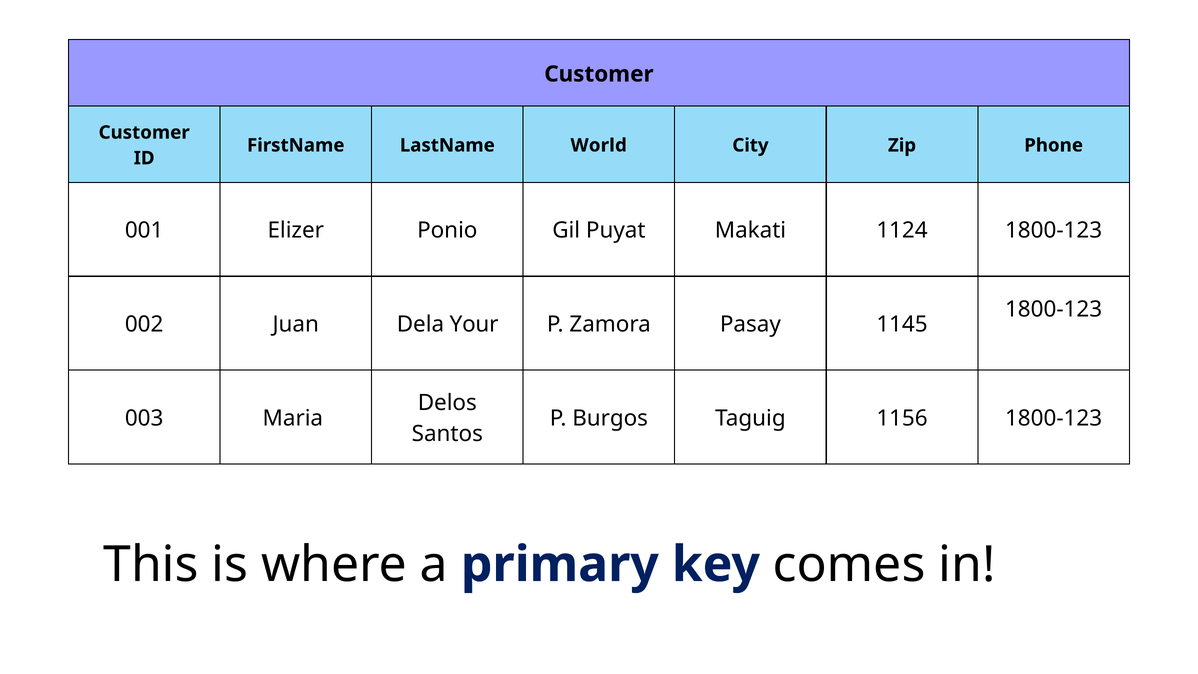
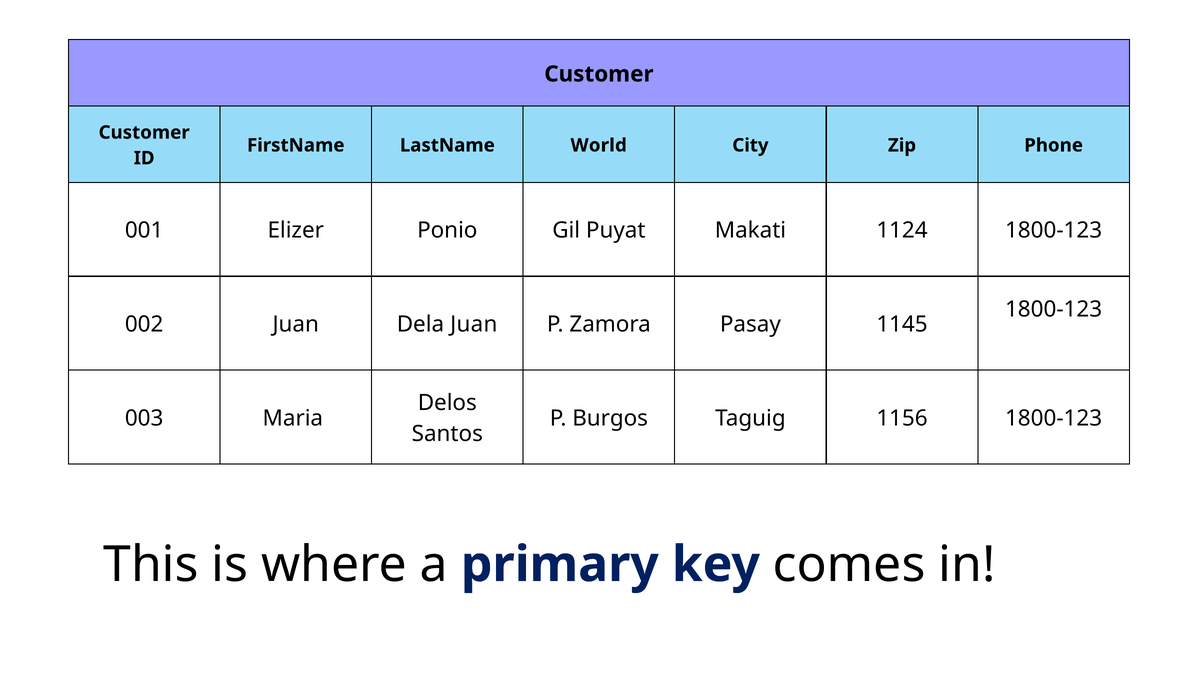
Dela Your: Your -> Juan (474, 324)
